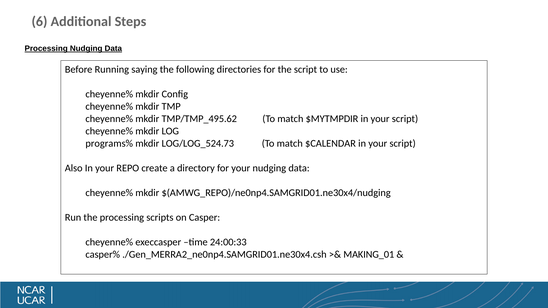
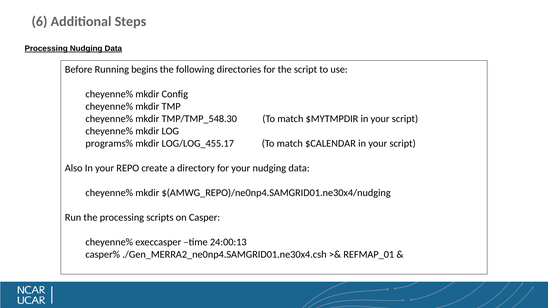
saying: saying -> begins (144, 70)
TMP/TMP_495.62: TMP/TMP_495.62 -> TMP/TMP_548.30 (199, 119)
LOG/LOG_524.73: LOG/LOG_524.73 -> LOG/LOG_455.17 (198, 144)
24:00:33: 24:00:33 -> 24:00:13 (228, 242)
MAKING_01: MAKING_01 -> REFMAP_01 (369, 255)
